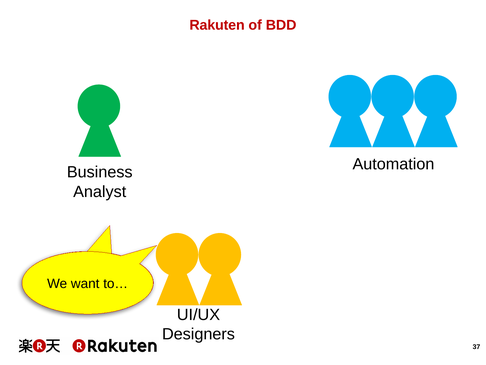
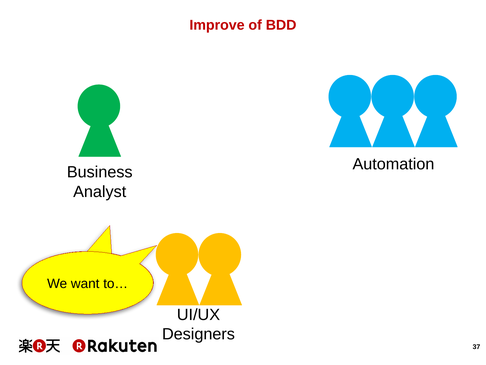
Rakuten: Rakuten -> Improve (217, 25)
